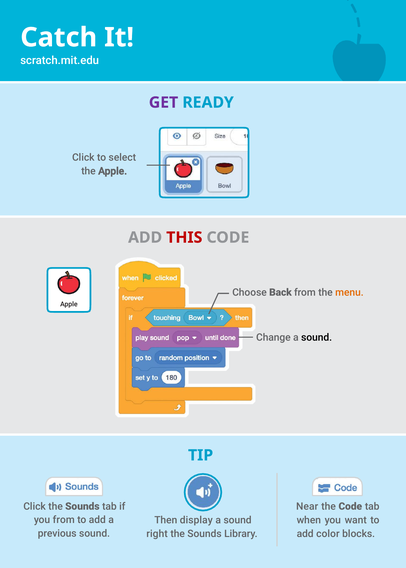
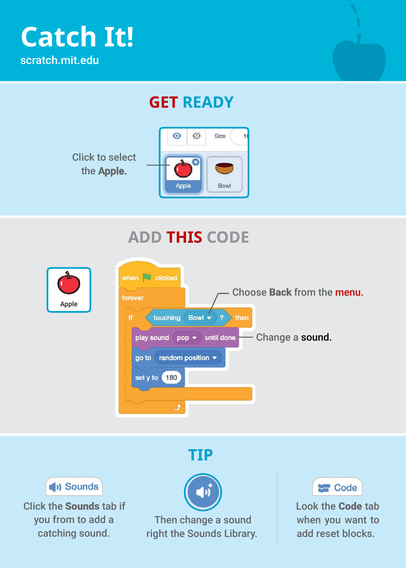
GET colour: purple -> red (164, 103)
menu colour: orange -> red (349, 293)
Near: Near -> Look (307, 507)
Then display: display -> change (196, 521)
previous: previous -> catching (57, 534)
color: color -> reset (328, 534)
